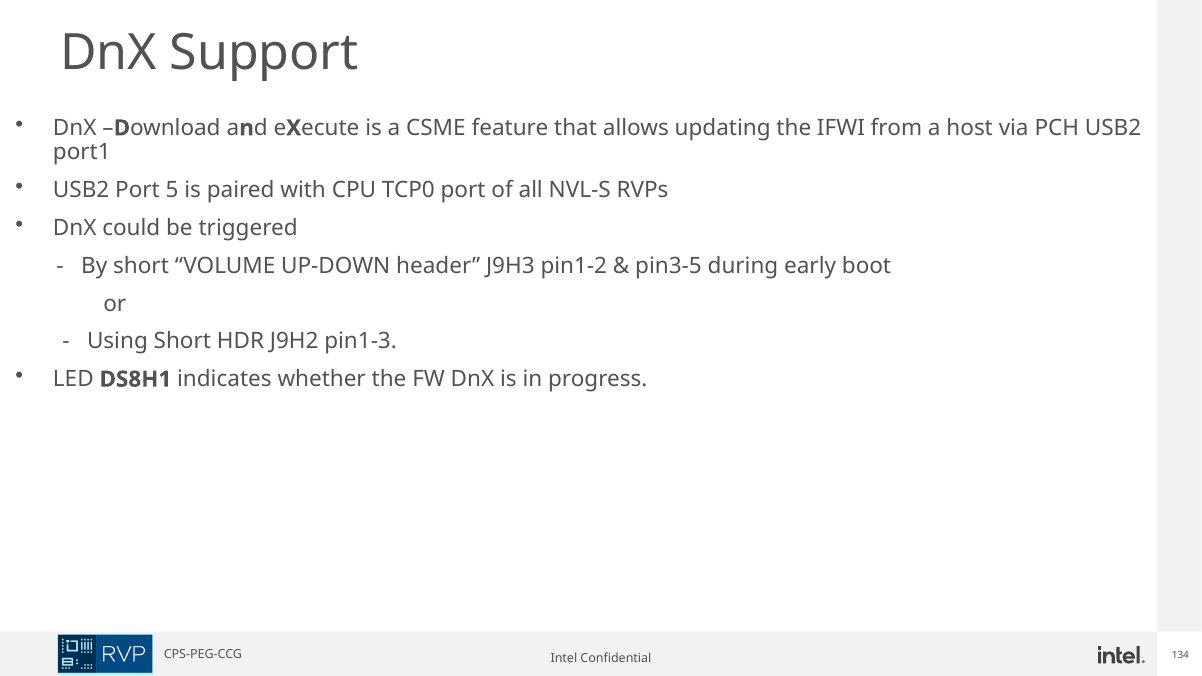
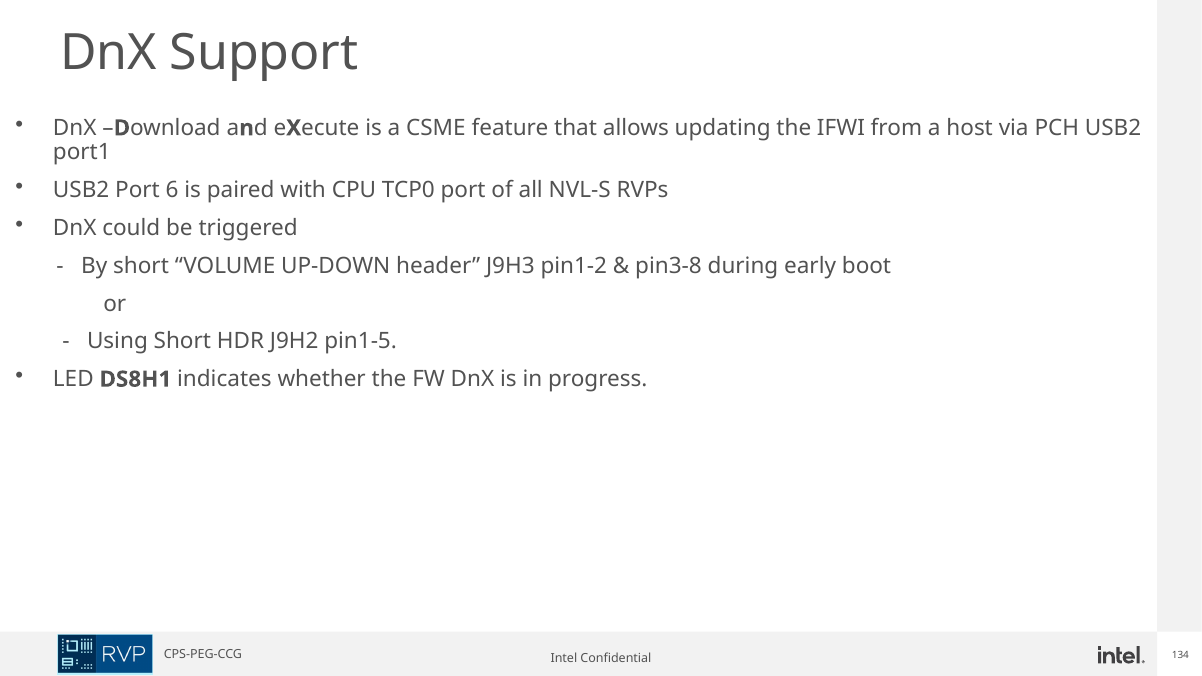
5: 5 -> 6 (172, 190)
pin3-5: pin3-5 -> pin3-8 (669, 266)
pin1-3: pin1-3 -> pin1-5 (361, 342)
